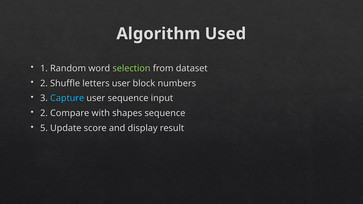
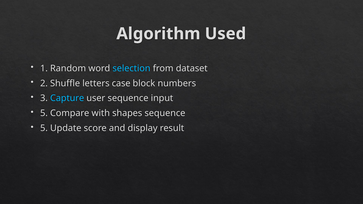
selection colour: light green -> light blue (131, 68)
letters user: user -> case (121, 83)
2: 2 -> 5 (44, 113)
